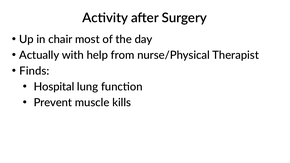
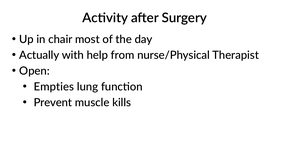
Finds: Finds -> Open (34, 71)
Hospital: Hospital -> Empties (54, 87)
